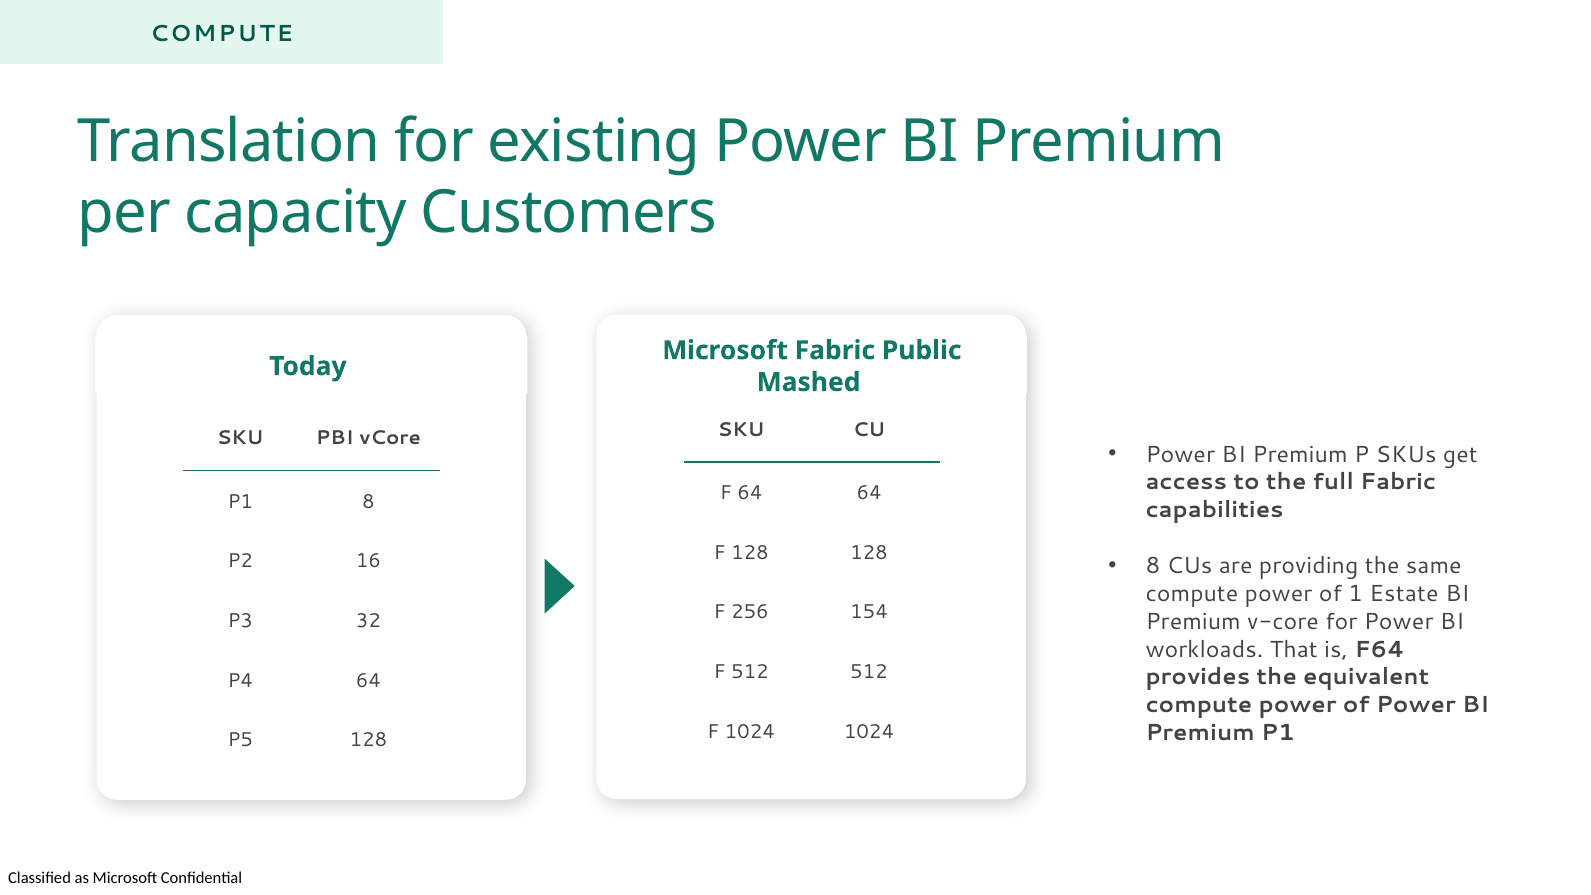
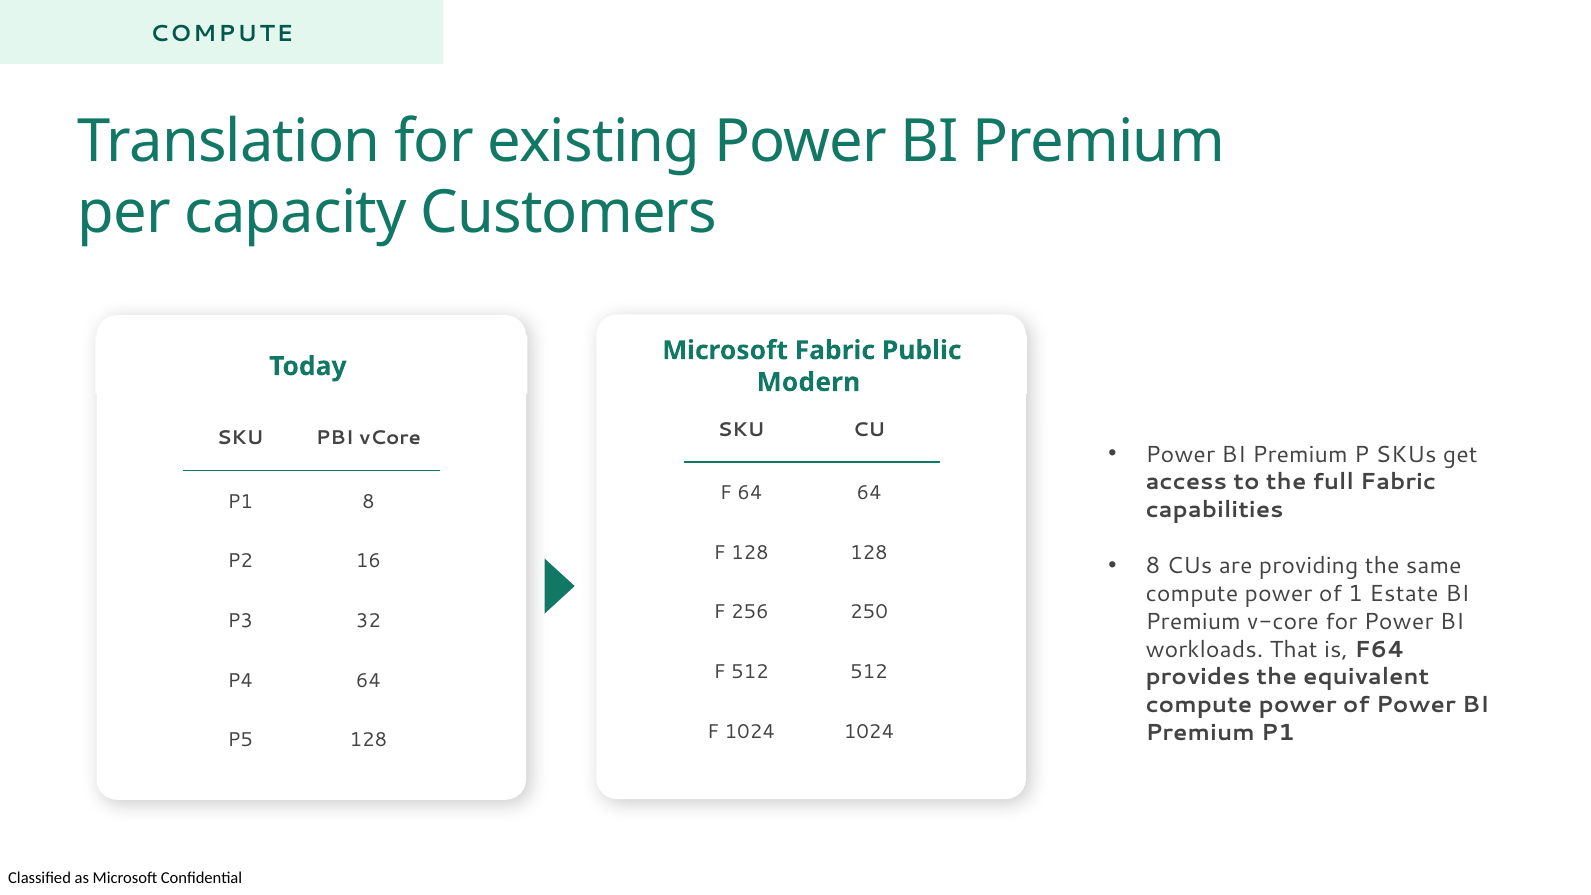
Mashed: Mashed -> Modern (809, 382)
154: 154 -> 250 (869, 612)
